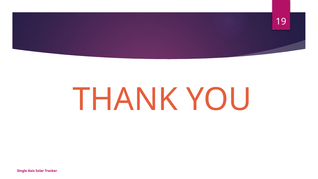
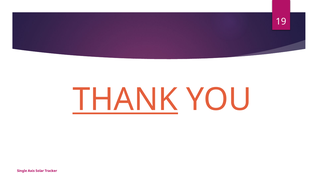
THANK underline: none -> present (125, 100)
